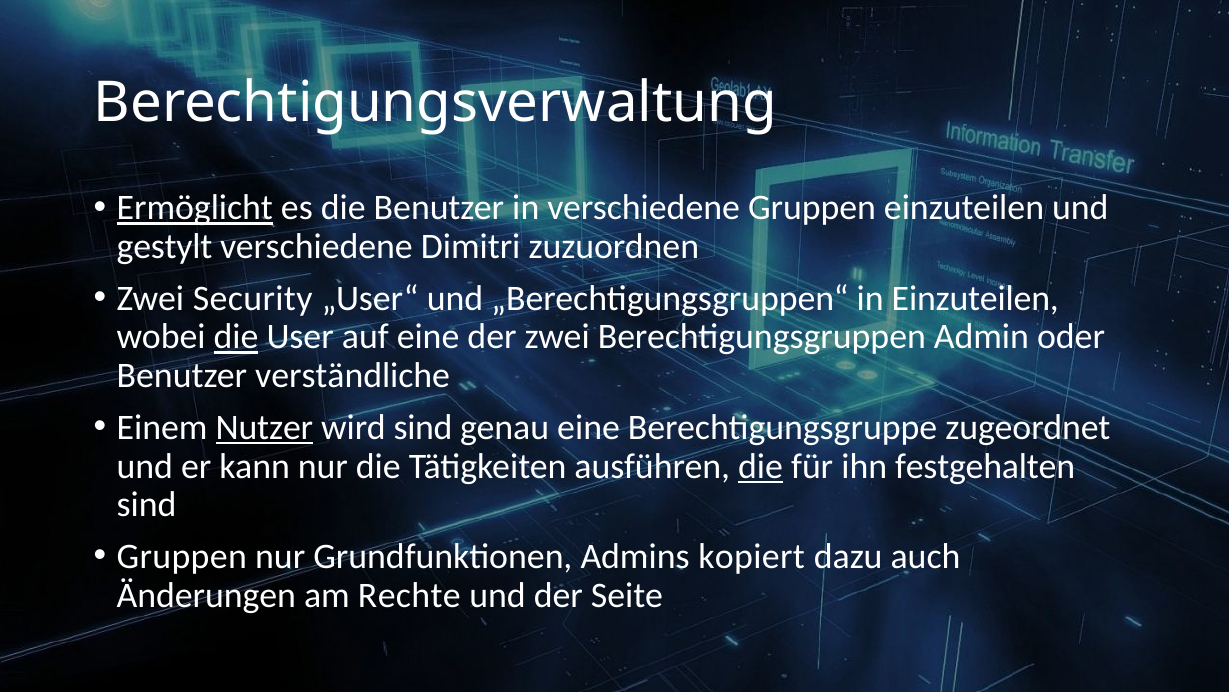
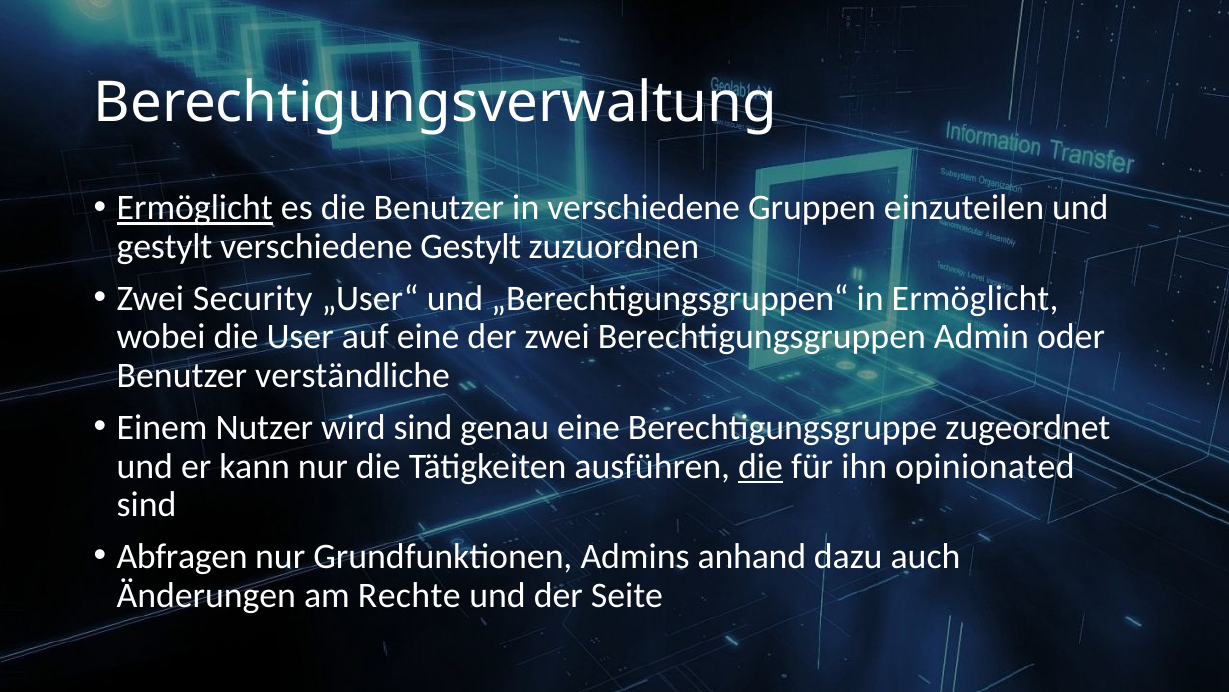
verschiedene Dimitri: Dimitri -> Gestylt (471, 247)
in Einzuteilen: Einzuteilen -> Ermöglicht (975, 298)
die underline: present -> none (236, 337)
Nutzer underline: present -> none (264, 427)
festgehalten: festgehalten -> opinionated (985, 466)
Gruppen: Gruppen -> Abfragen (182, 556)
kopiert: kopiert -> anhand (752, 556)
